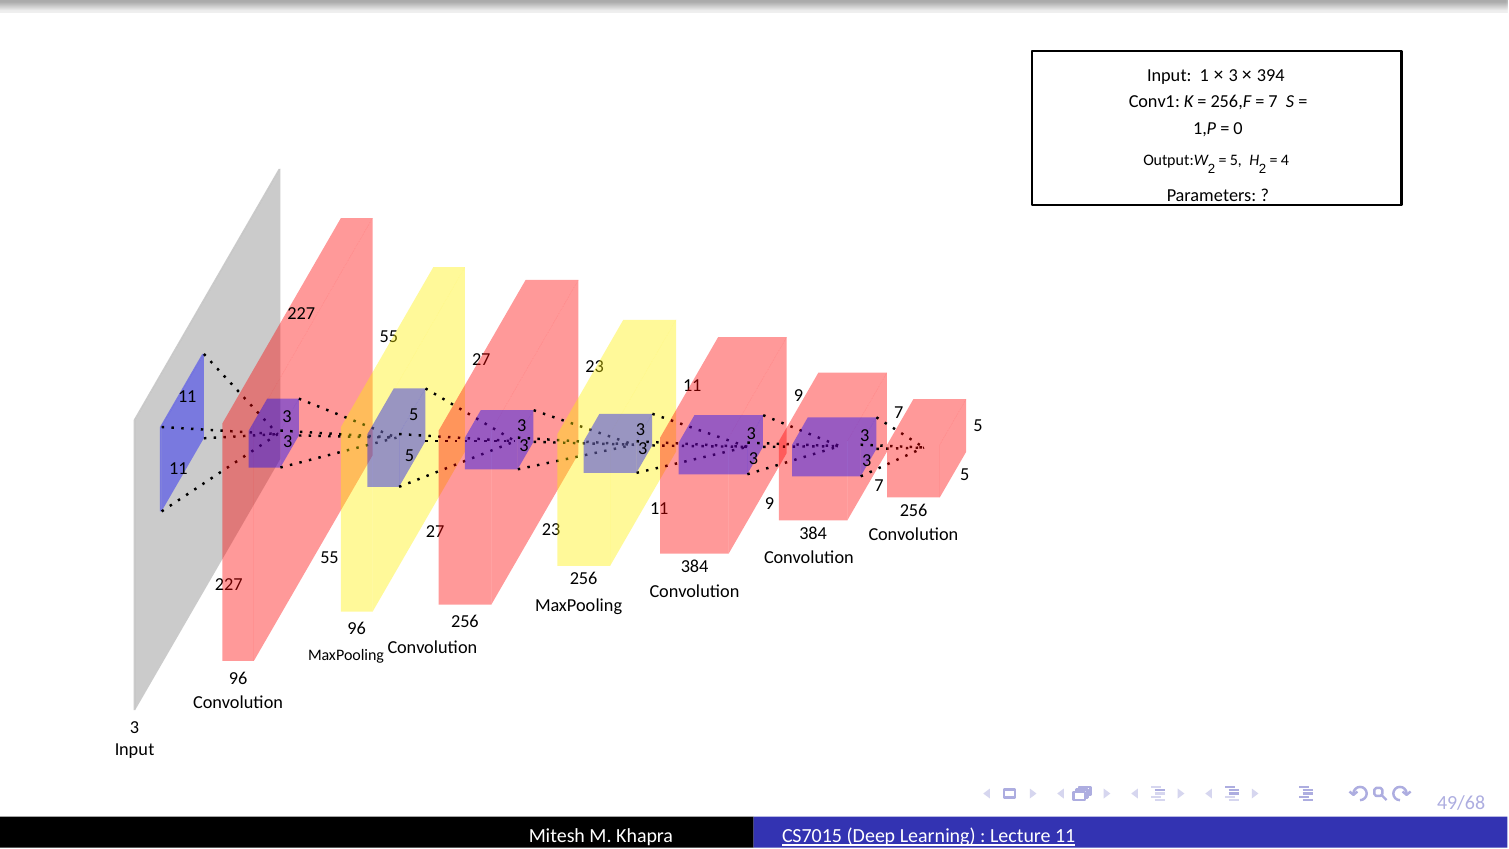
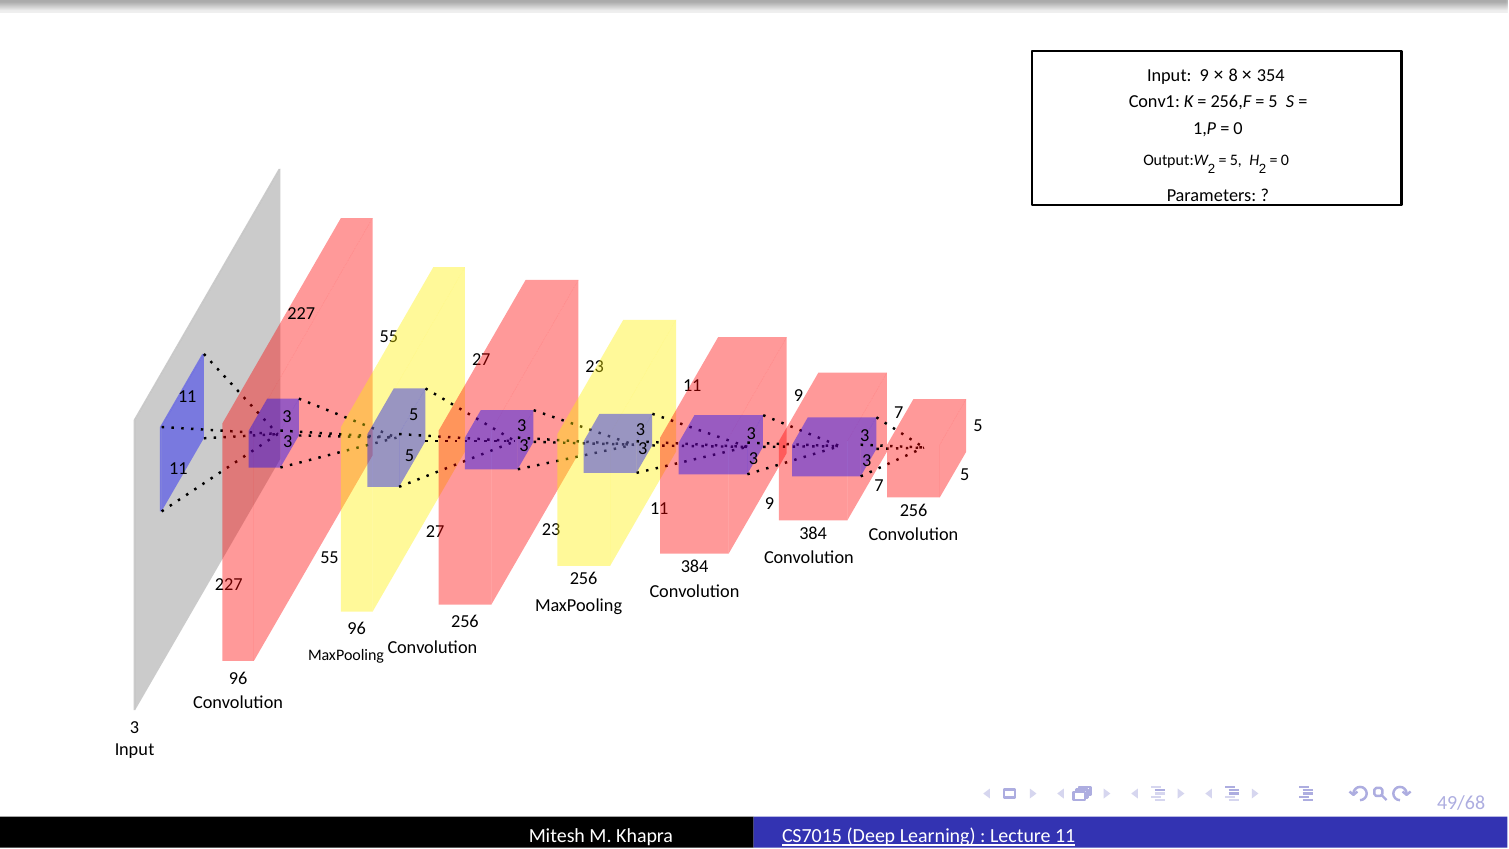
Input 1: 1 -> 9 (1204, 75)
3: 3 -> 8 (1233, 75)
394: 394 -> 354 (1271, 75)
7: 7 -> 5 (1273, 102)
4: 4 -> 0 (1285, 161)
